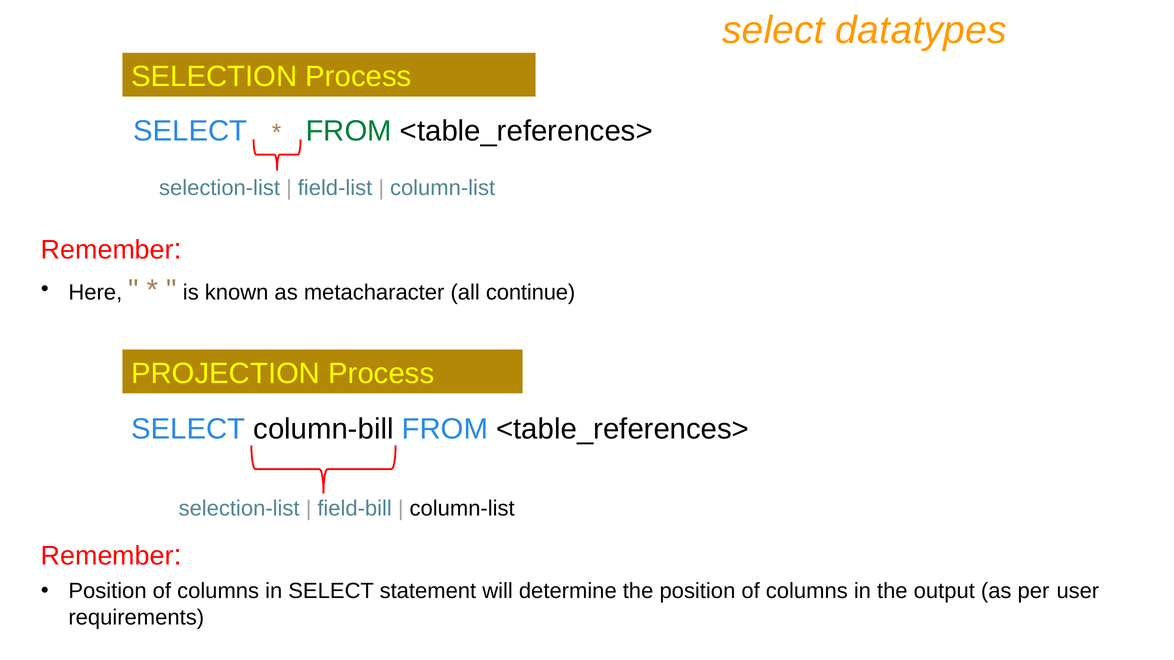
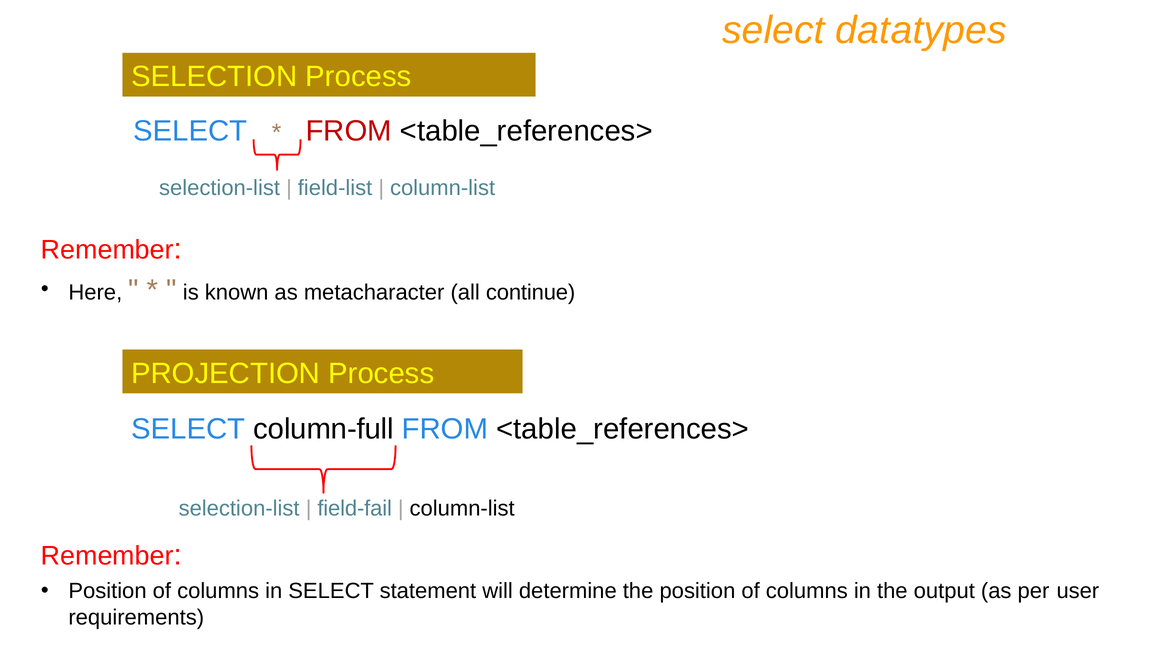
FROM colour: green -> red (349, 131)
column-bill: column-bill -> column-full (324, 429)
field-bill: field-bill -> field-fail (355, 509)
